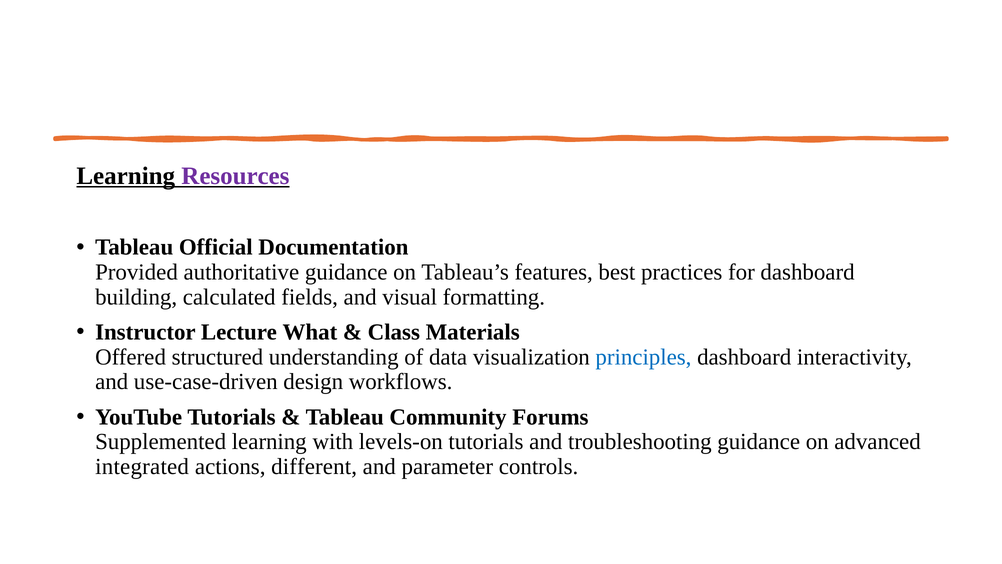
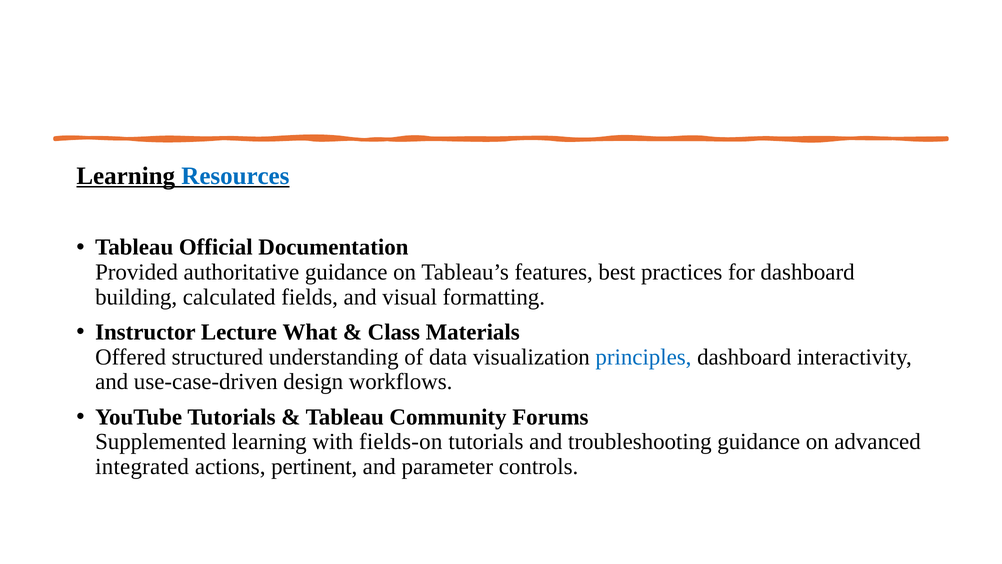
Resources colour: purple -> blue (235, 176)
levels-on: levels-on -> fields-on (401, 441)
different: different -> pertinent (314, 466)
